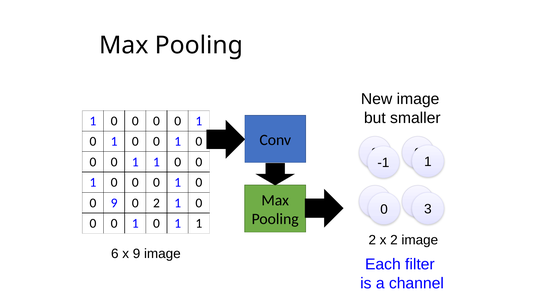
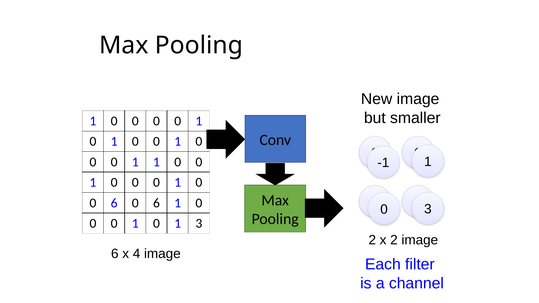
9: 9 -> 6 (114, 203)
2: 2 -> 6 (156, 203)
1 0 1 1: 1 -> 3 (199, 224)
x 9: 9 -> 4 (137, 254)
